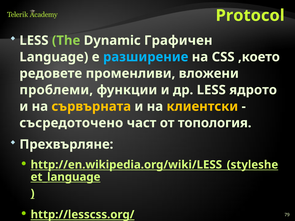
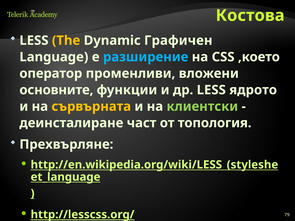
Protocol: Protocol -> Костова (250, 15)
The colour: light green -> yellow (66, 41)
редовете: редовете -> оператор (51, 74)
проблеми: проблеми -> основните (56, 90)
клиентски colour: yellow -> light green (202, 107)
съсредоточено: съсредоточено -> деинсталиране (71, 123)
